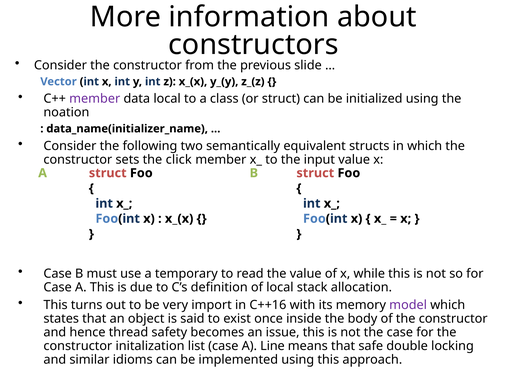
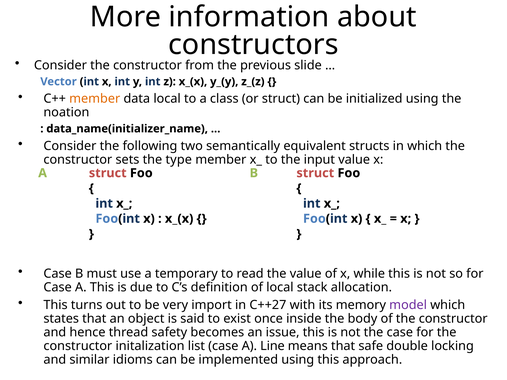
member colour: purple -> orange (95, 99)
click: click -> type (179, 160)
C++16: C++16 -> C++27 (268, 305)
